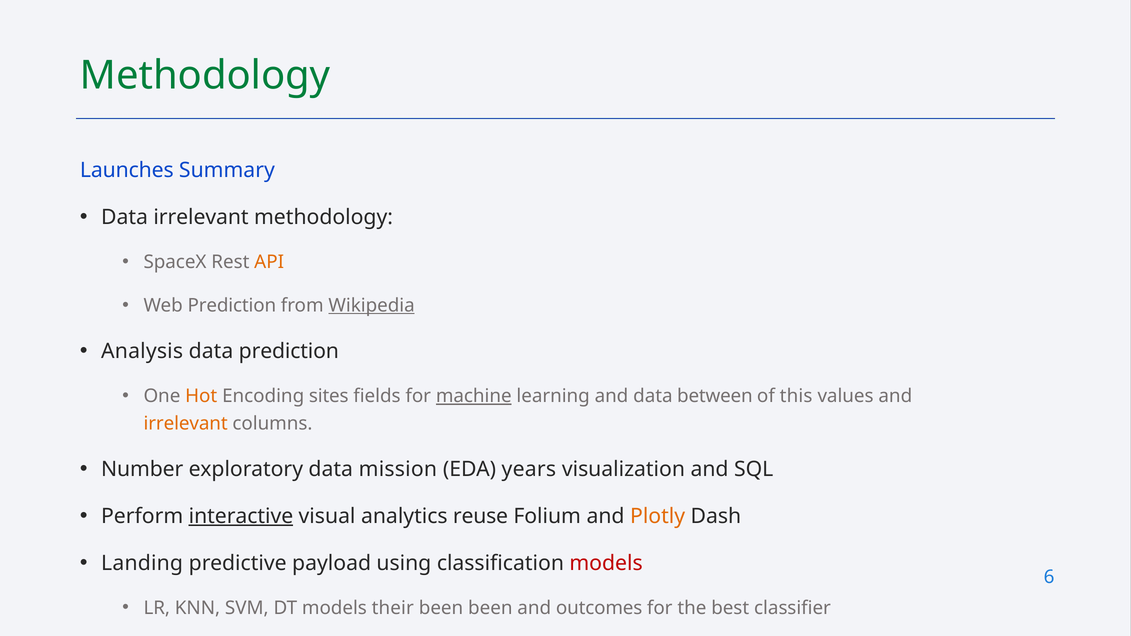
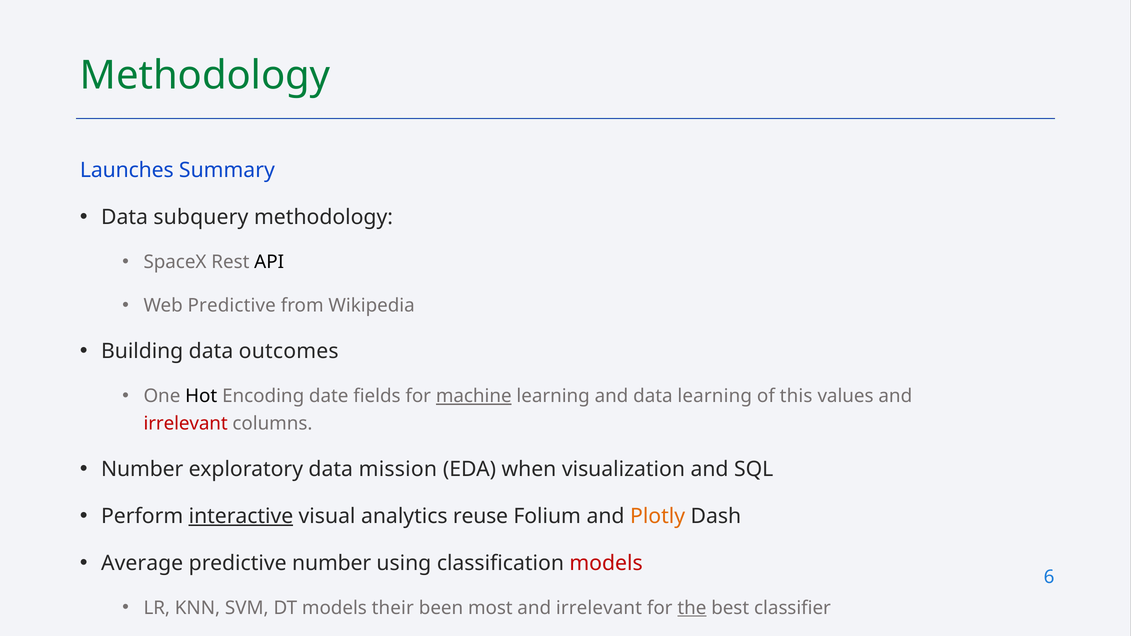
Data irrelevant: irrelevant -> subquery (201, 217)
API colour: orange -> black (269, 262)
Web Prediction: Prediction -> Predictive (232, 306)
Wikipedia underline: present -> none (372, 306)
Analysis: Analysis -> Building (142, 351)
data prediction: prediction -> outcomes (289, 351)
Hot colour: orange -> black (201, 396)
sites: sites -> date (329, 396)
data between: between -> learning (715, 396)
irrelevant colour: orange -> red (186, 423)
years: years -> when (529, 469)
Landing: Landing -> Average (142, 563)
predictive payload: payload -> number (332, 563)
been been: been -> most (490, 608)
outcomes: outcomes -> irrelevant (599, 608)
the underline: none -> present (692, 608)
